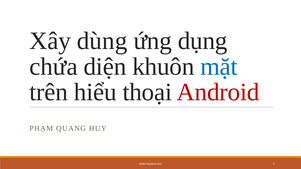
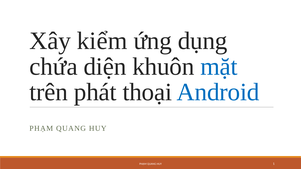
dùng: dùng -> kiểm (102, 41)
hiểu: hiểu -> phát (95, 92)
Android colour: red -> blue (218, 92)
